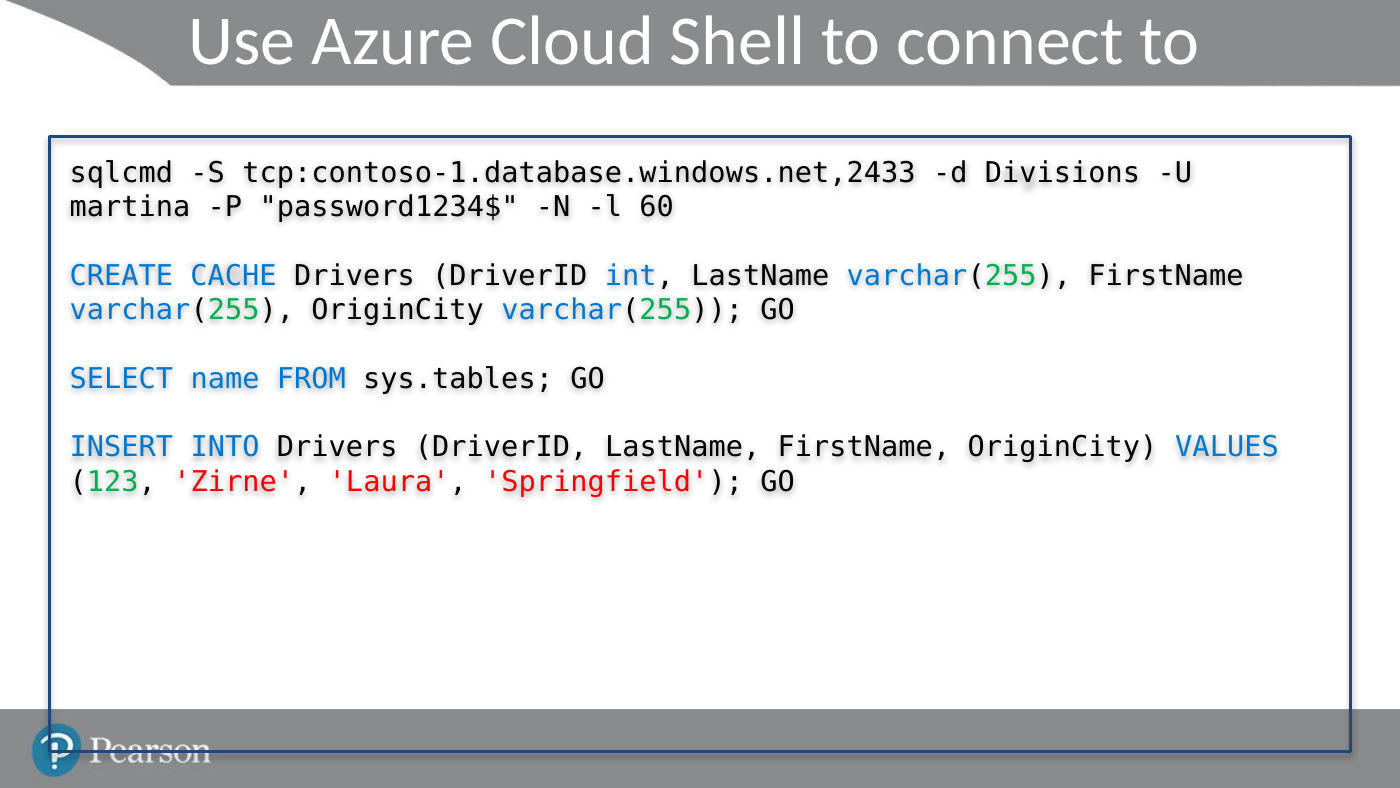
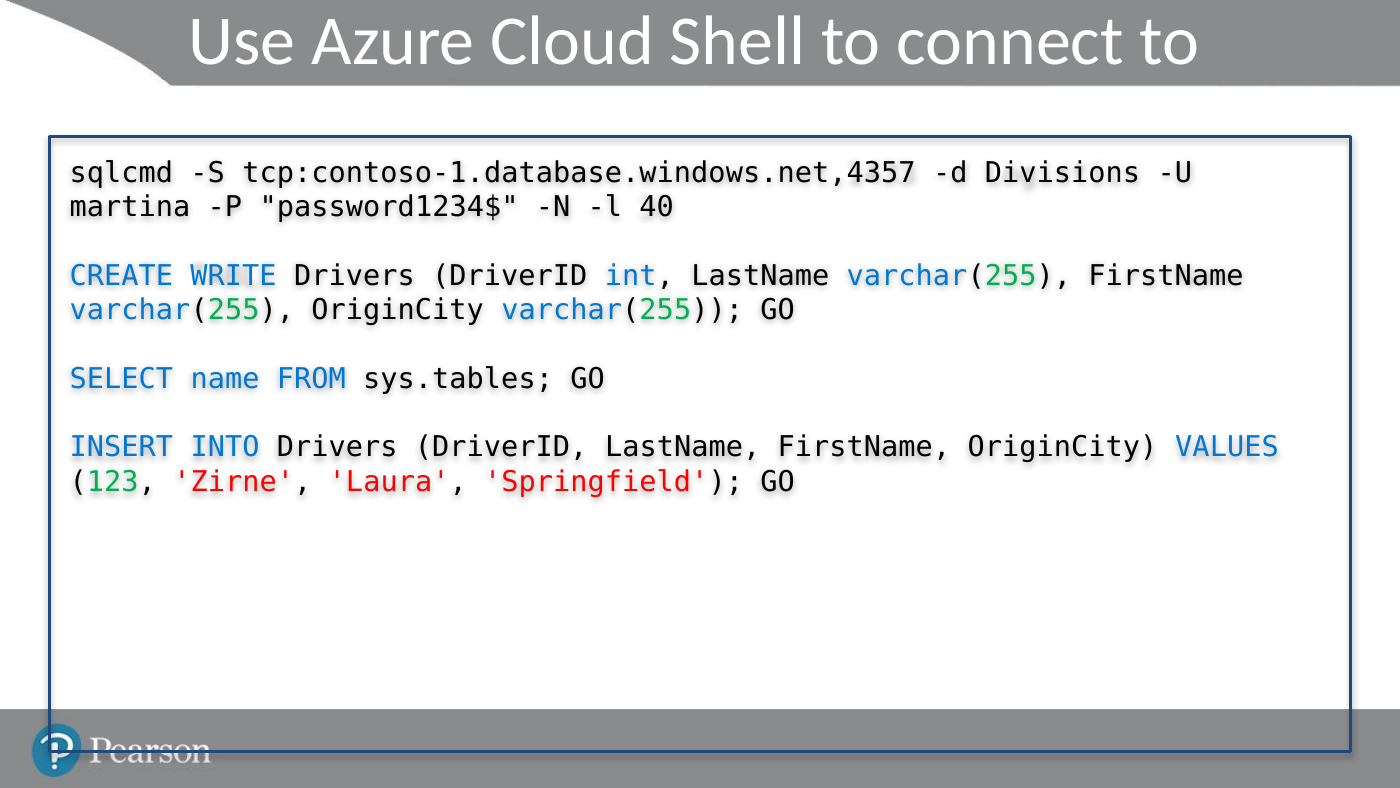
tcp:contoso-1.database.windows.net,2433: tcp:contoso-1.database.windows.net,2433 -> tcp:contoso-1.database.windows.net,4357 (579, 173)
60: 60 -> 40 (657, 207)
CACHE: CACHE -> WRITE (234, 276)
